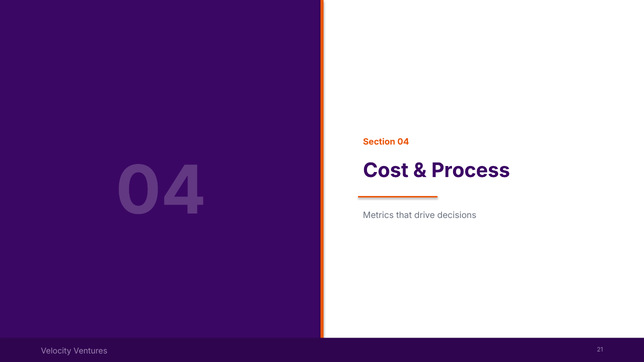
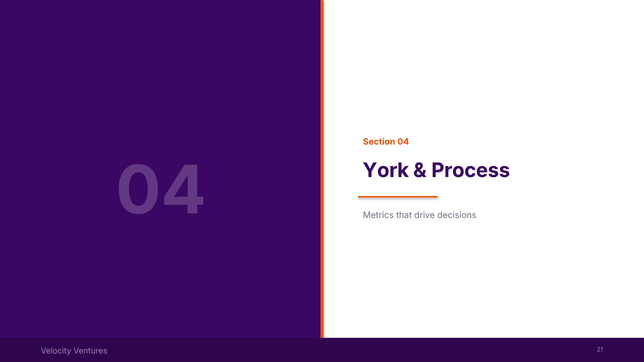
Cost: Cost -> York (386, 171)
